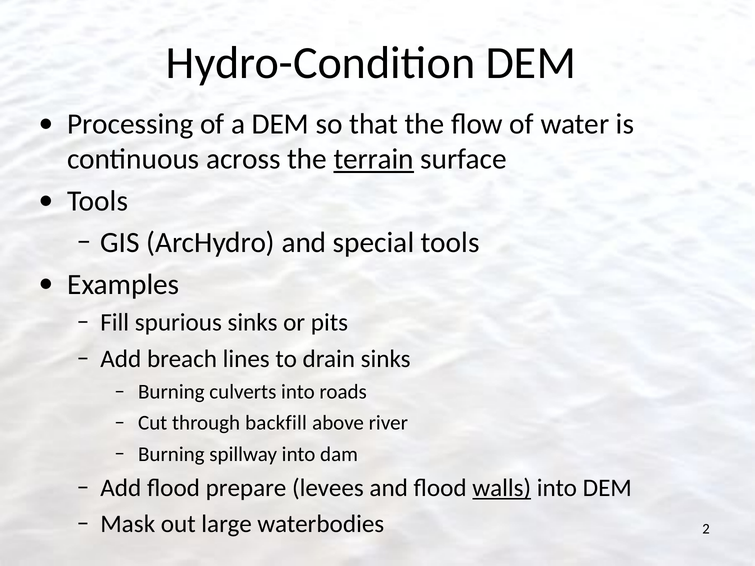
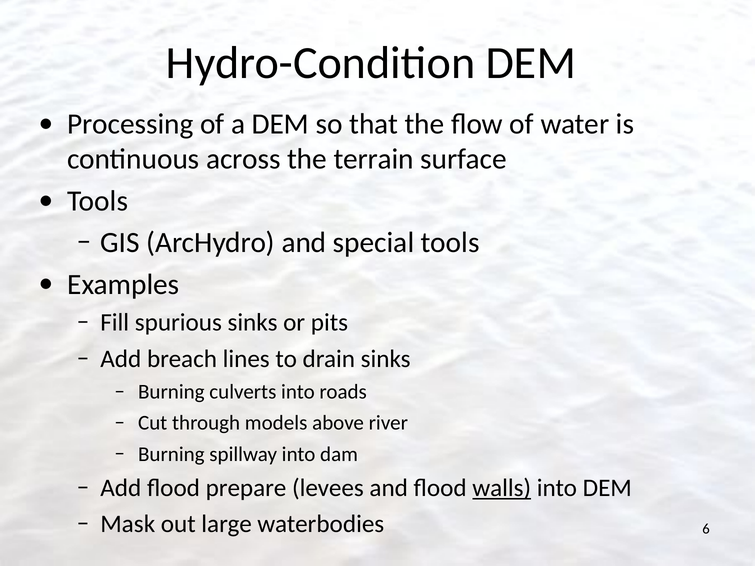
terrain underline: present -> none (374, 159)
backfill: backfill -> models (276, 423)
2: 2 -> 6 (706, 529)
